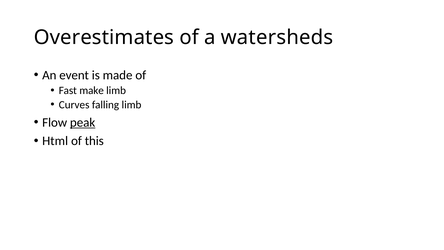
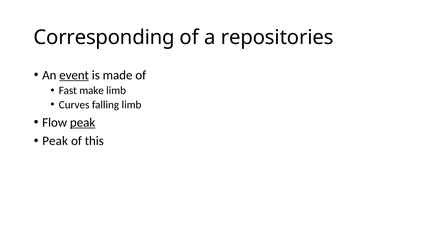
Overestimates: Overestimates -> Corresponding (104, 37)
watersheds: watersheds -> repositories (277, 37)
event underline: none -> present (74, 75)
Html: Html -> Peak (55, 141)
